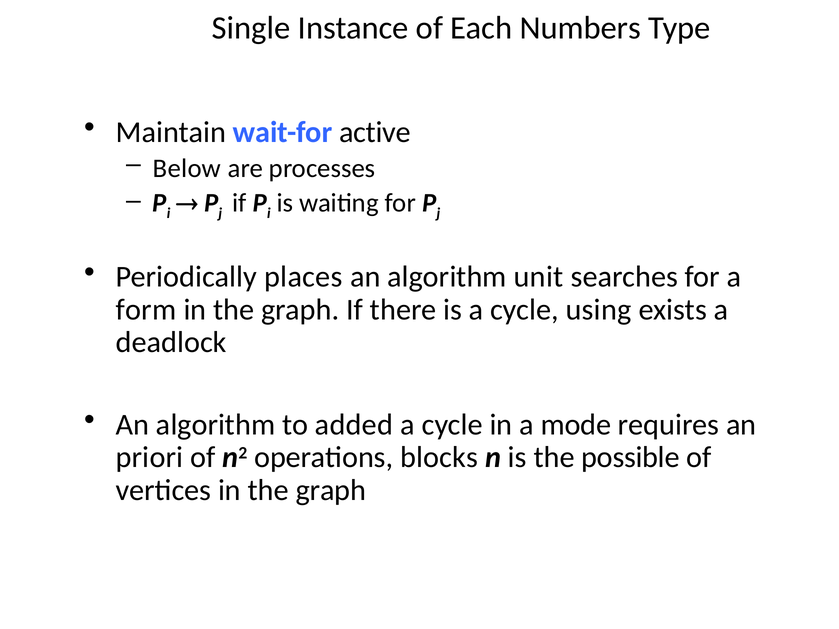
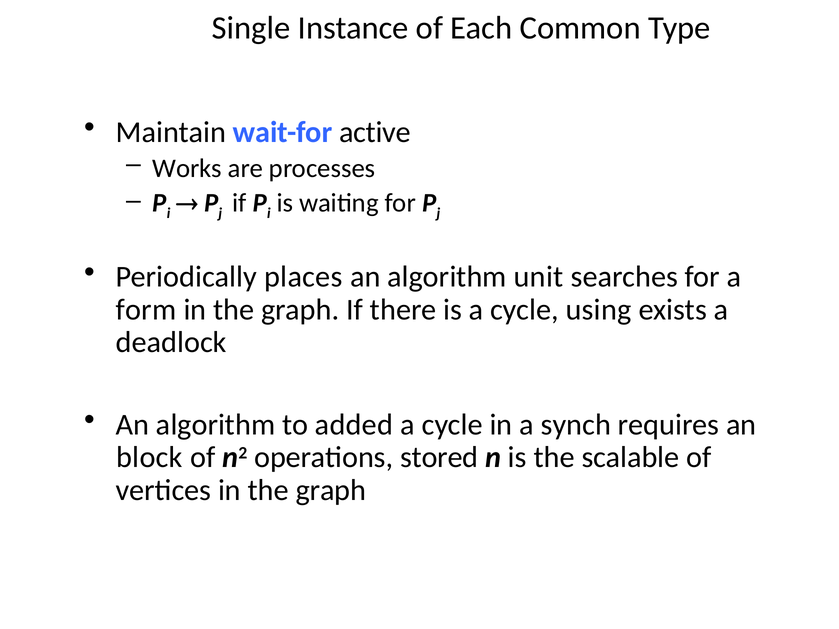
Numbers: Numbers -> Common (580, 28)
Below: Below -> Works (187, 168)
mode: mode -> synch (576, 425)
priori: priori -> block (149, 458)
blocks: blocks -> stored (439, 458)
possible: possible -> scalable (630, 458)
